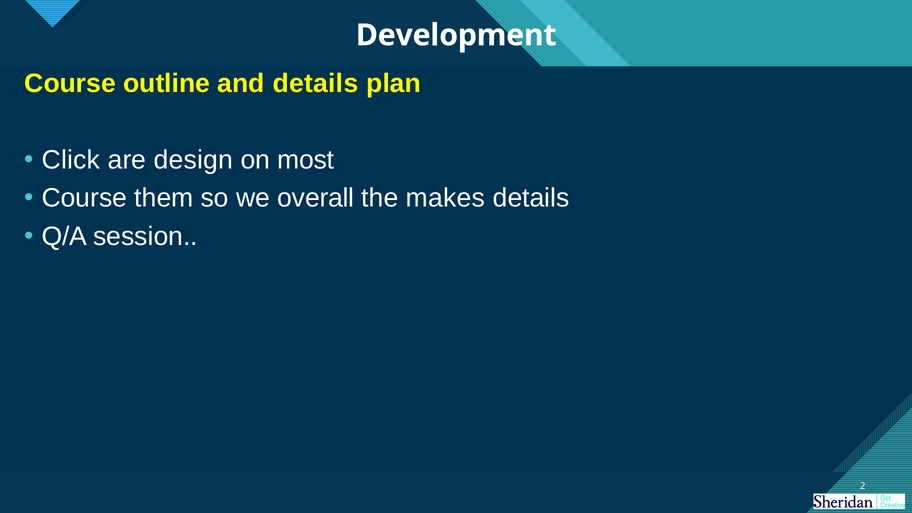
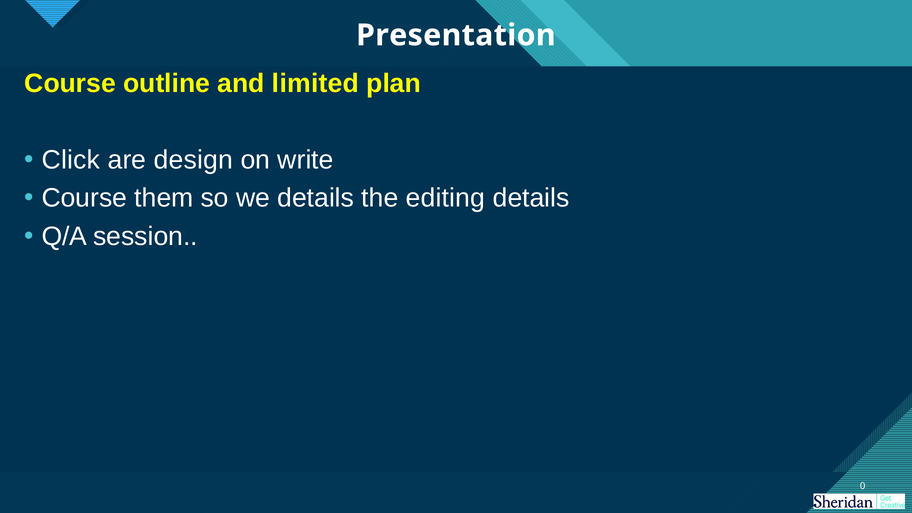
Development: Development -> Presentation (456, 35)
details: details -> limited (315, 84)
most: most -> write (306, 160)
we overall: overall -> details (316, 198)
makes: makes -> editing (445, 198)
2: 2 -> 0 (863, 486)
